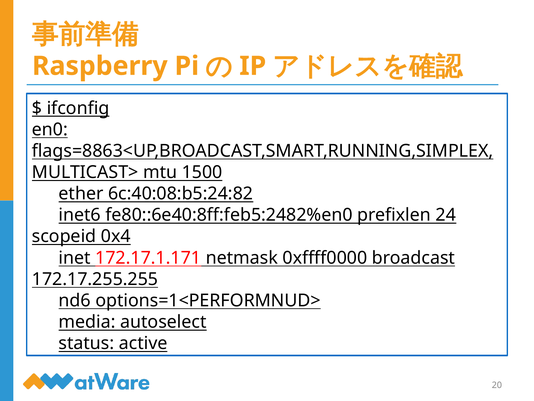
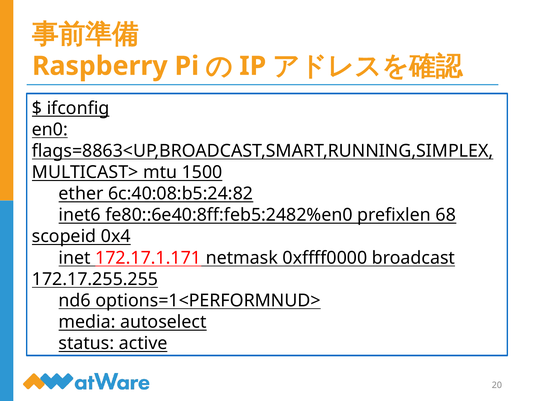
24: 24 -> 68 (446, 215)
